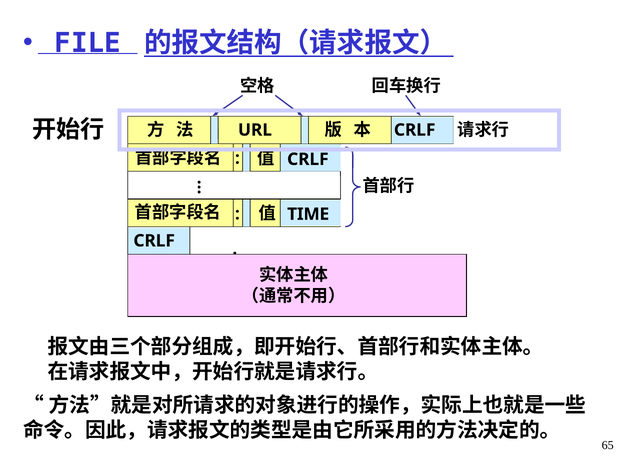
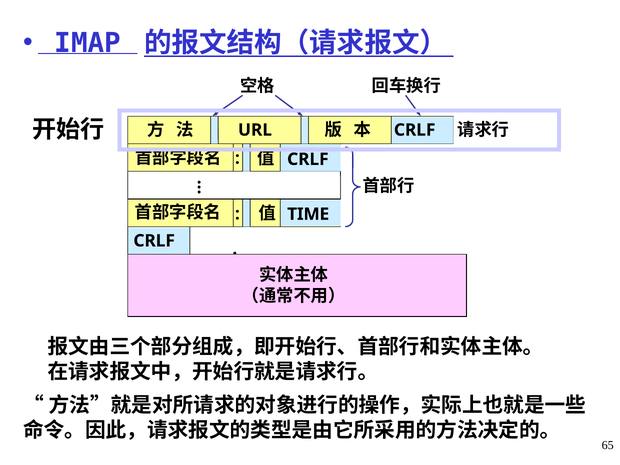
FILE: FILE -> IMAP (88, 43)
